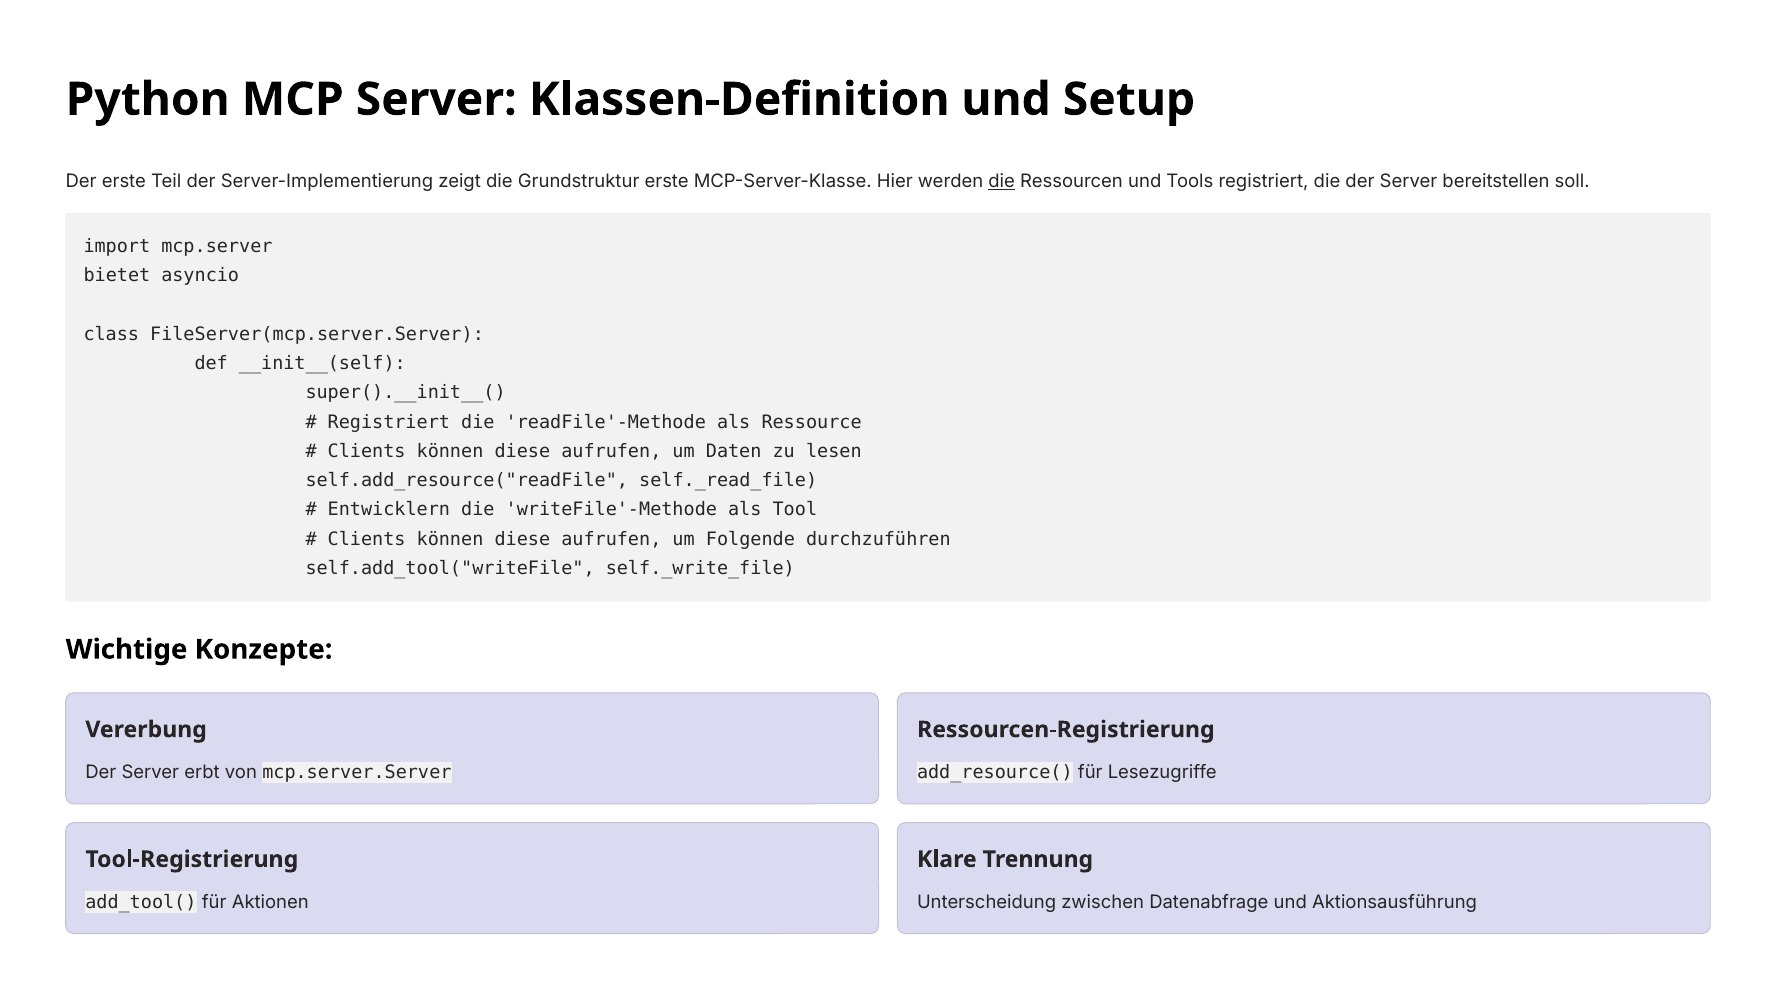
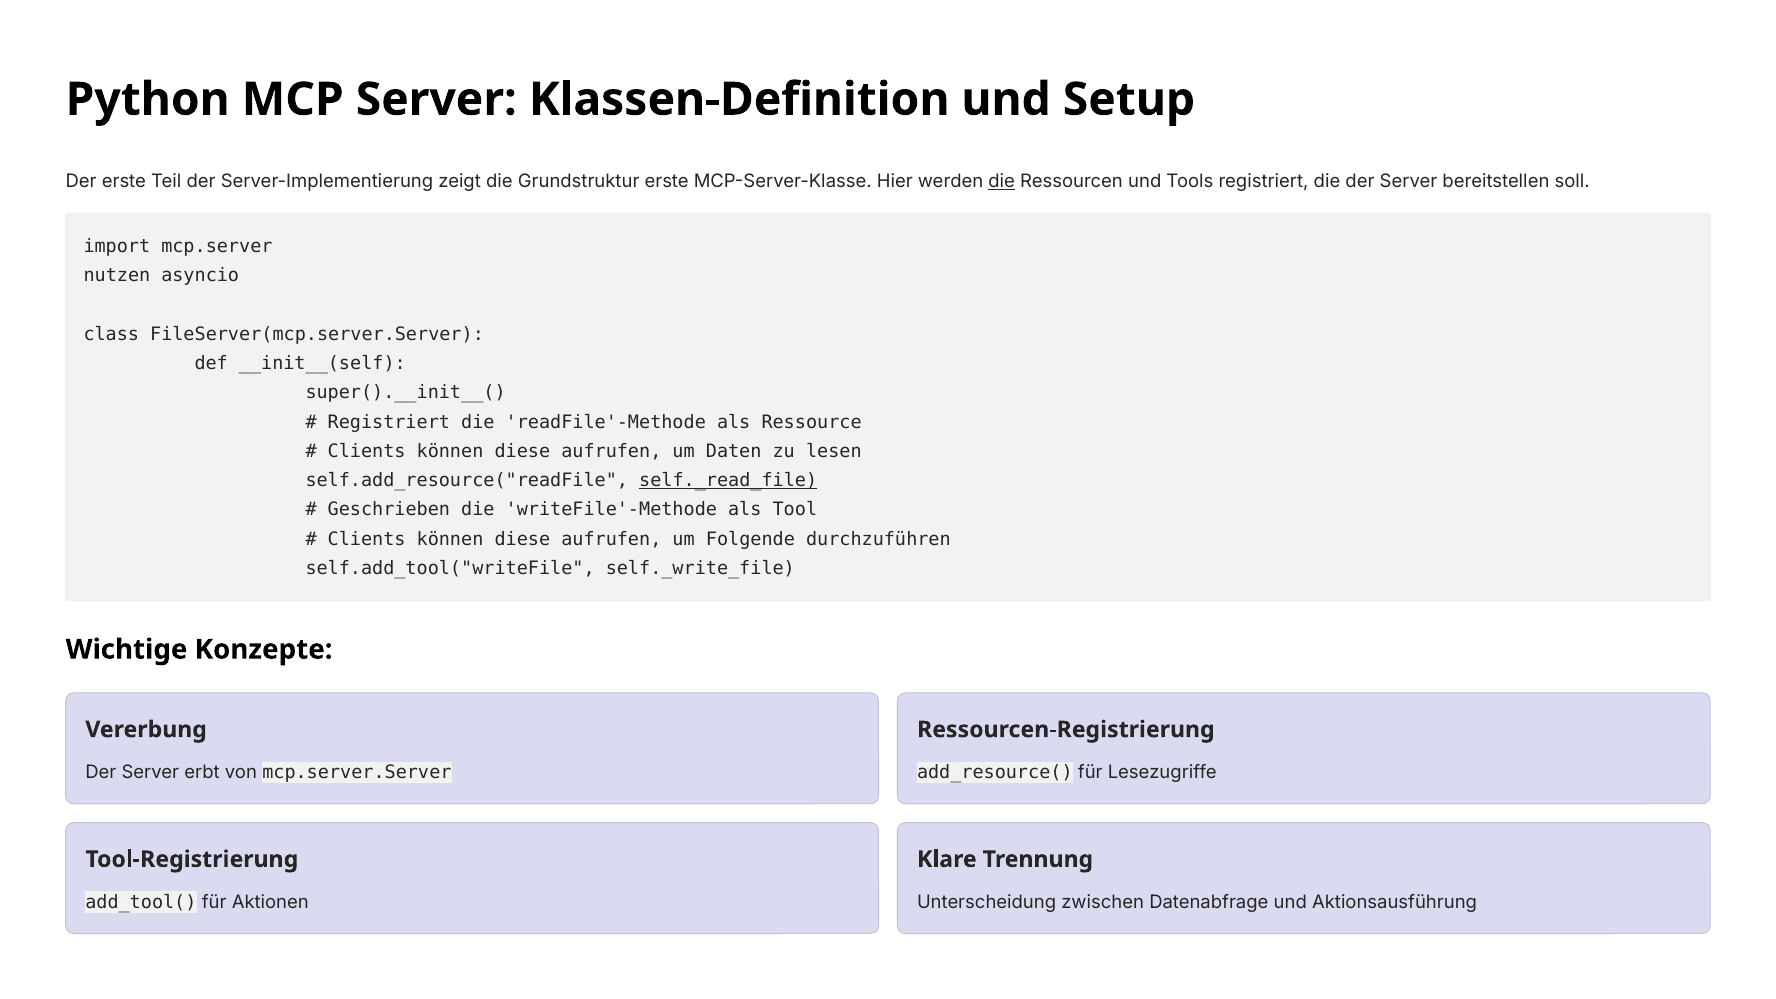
bietet: bietet -> nutzen (117, 276)
self._read_file underline: none -> present (728, 481)
Entwicklern: Entwicklern -> Geschrieben (389, 510)
